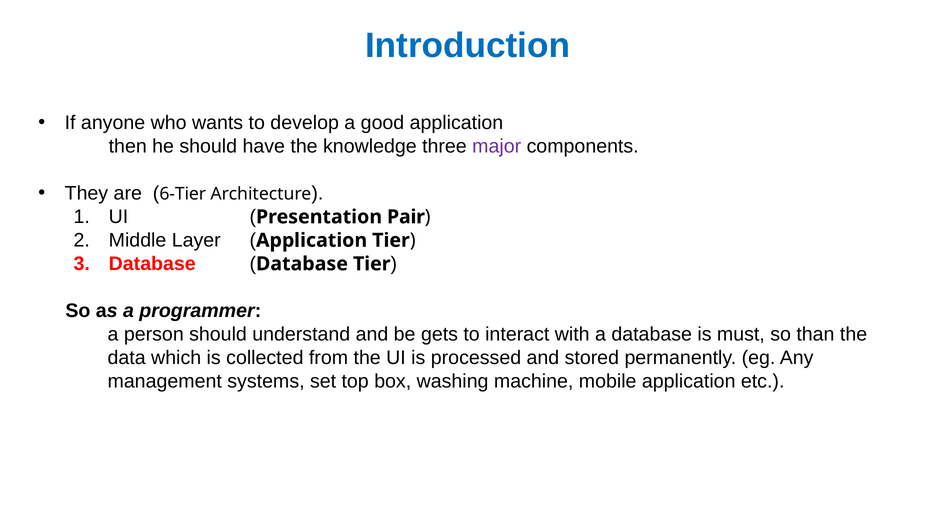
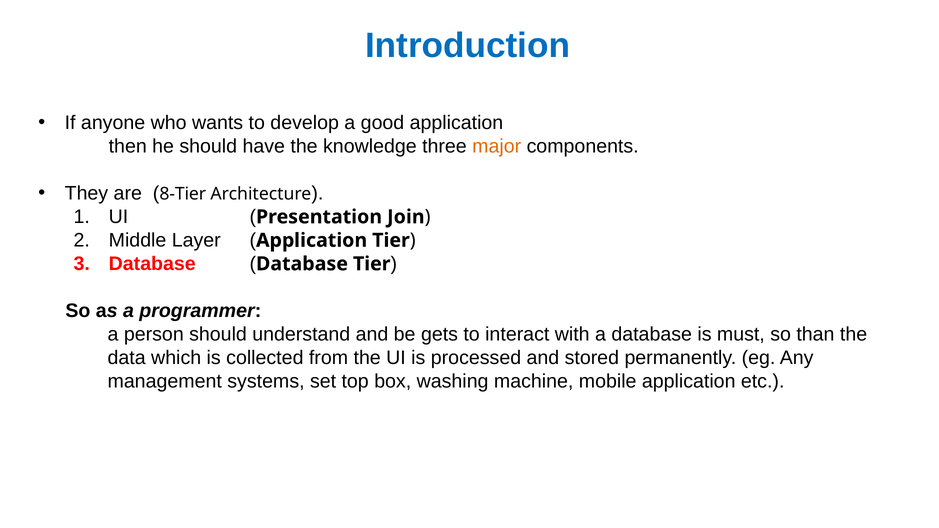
major colour: purple -> orange (497, 147)
6-Tier: 6-Tier -> 8-Tier (183, 194)
Pair: Pair -> Join (406, 217)
